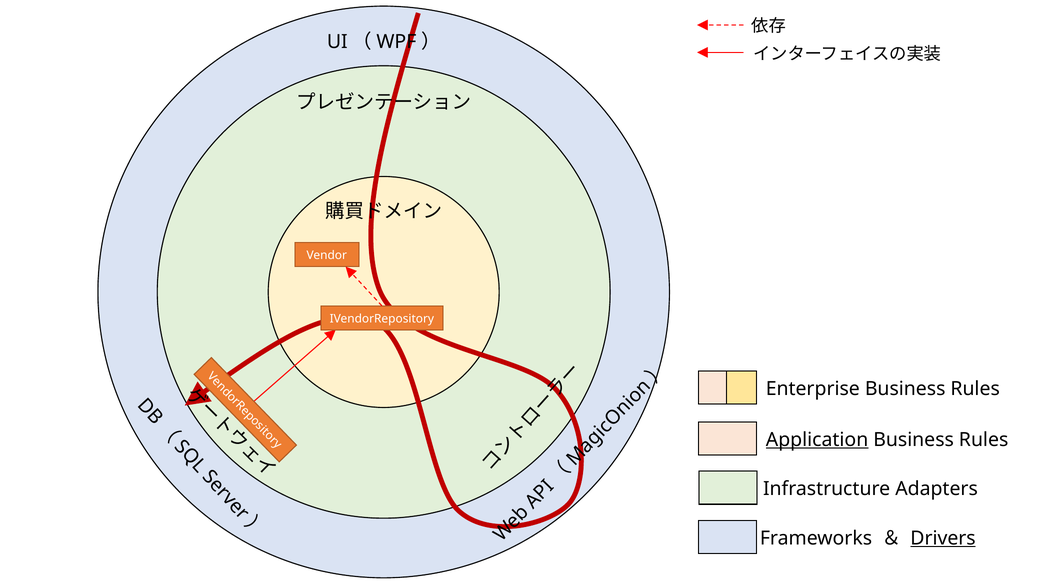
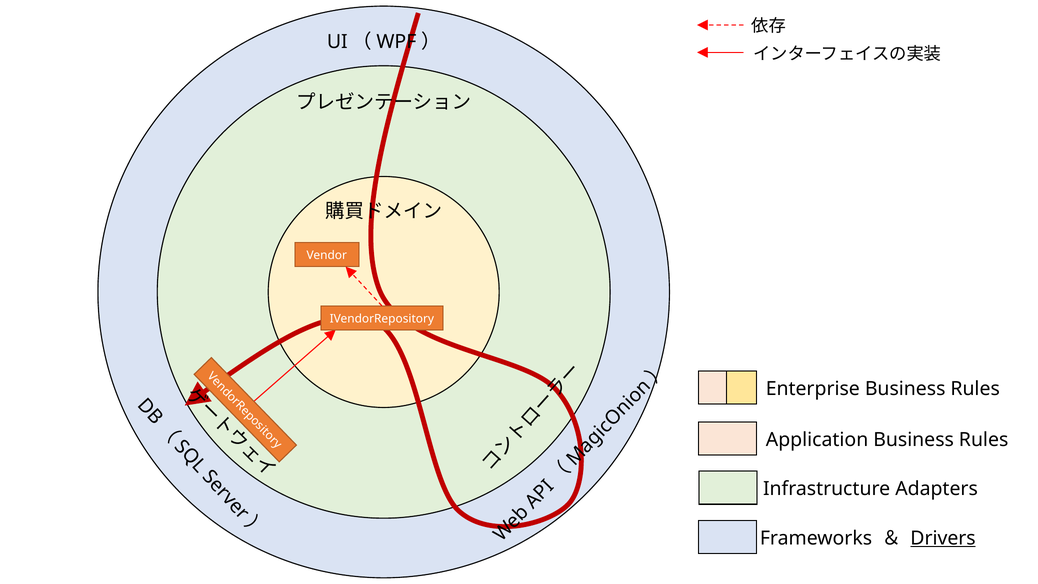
Application underline: present -> none (817, 439)
